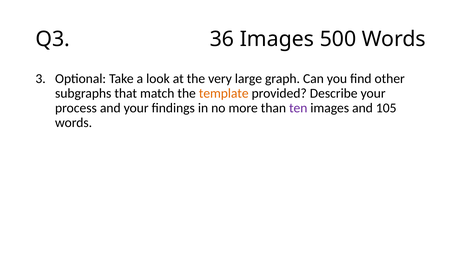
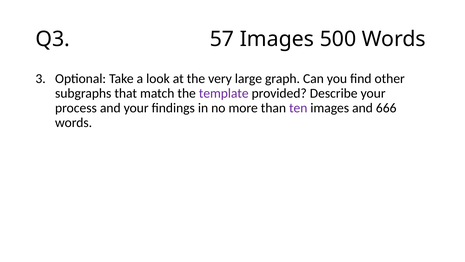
36: 36 -> 57 (222, 39)
template colour: orange -> purple (224, 93)
105: 105 -> 666 (386, 108)
